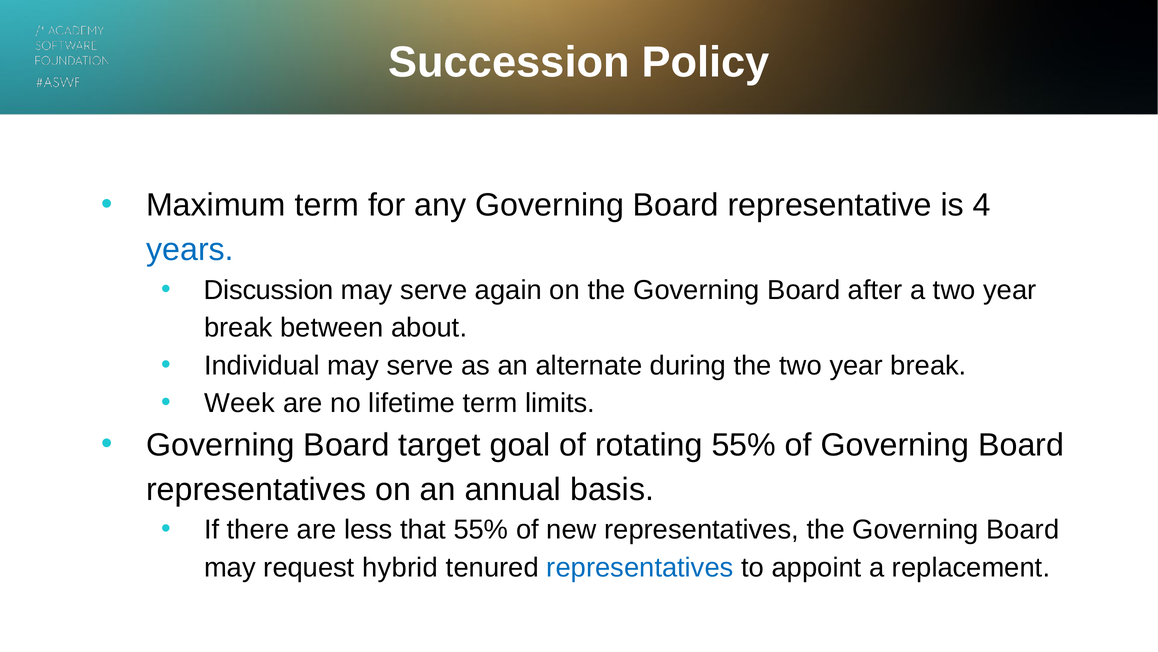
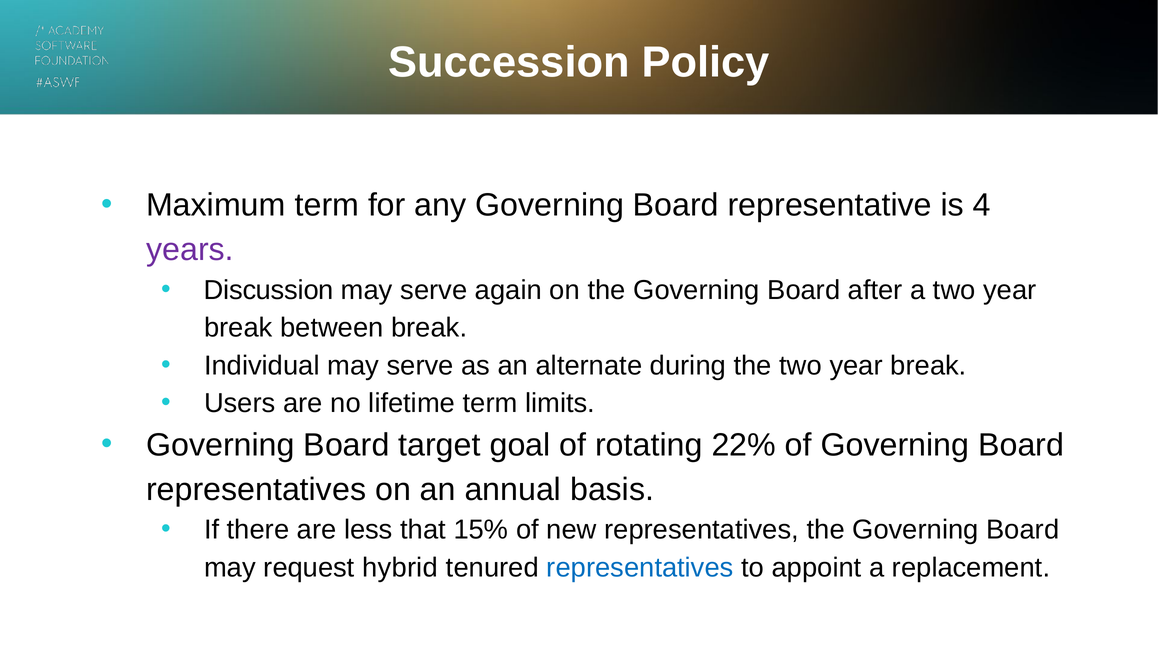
years colour: blue -> purple (190, 249)
between about: about -> break (429, 327)
Week: Week -> Users (240, 403)
rotating 55%: 55% -> 22% (744, 445)
that 55%: 55% -> 15% (481, 529)
